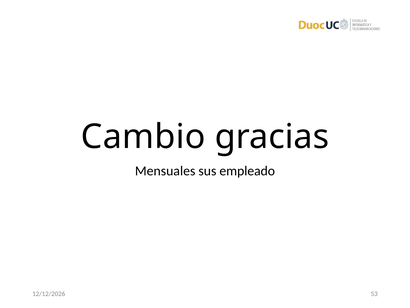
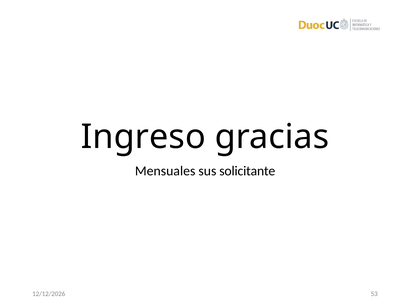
Cambio: Cambio -> Ingreso (143, 137)
empleado: empleado -> solicitante (247, 171)
